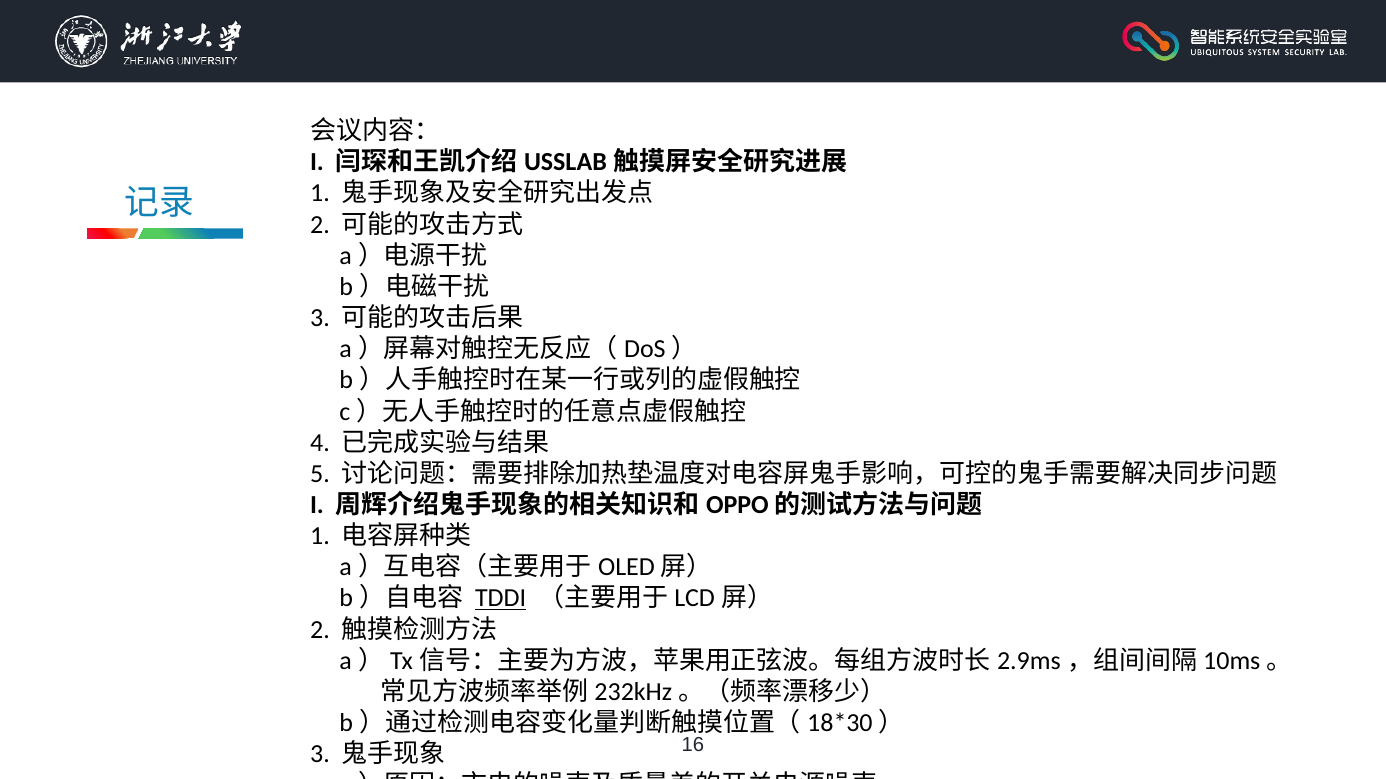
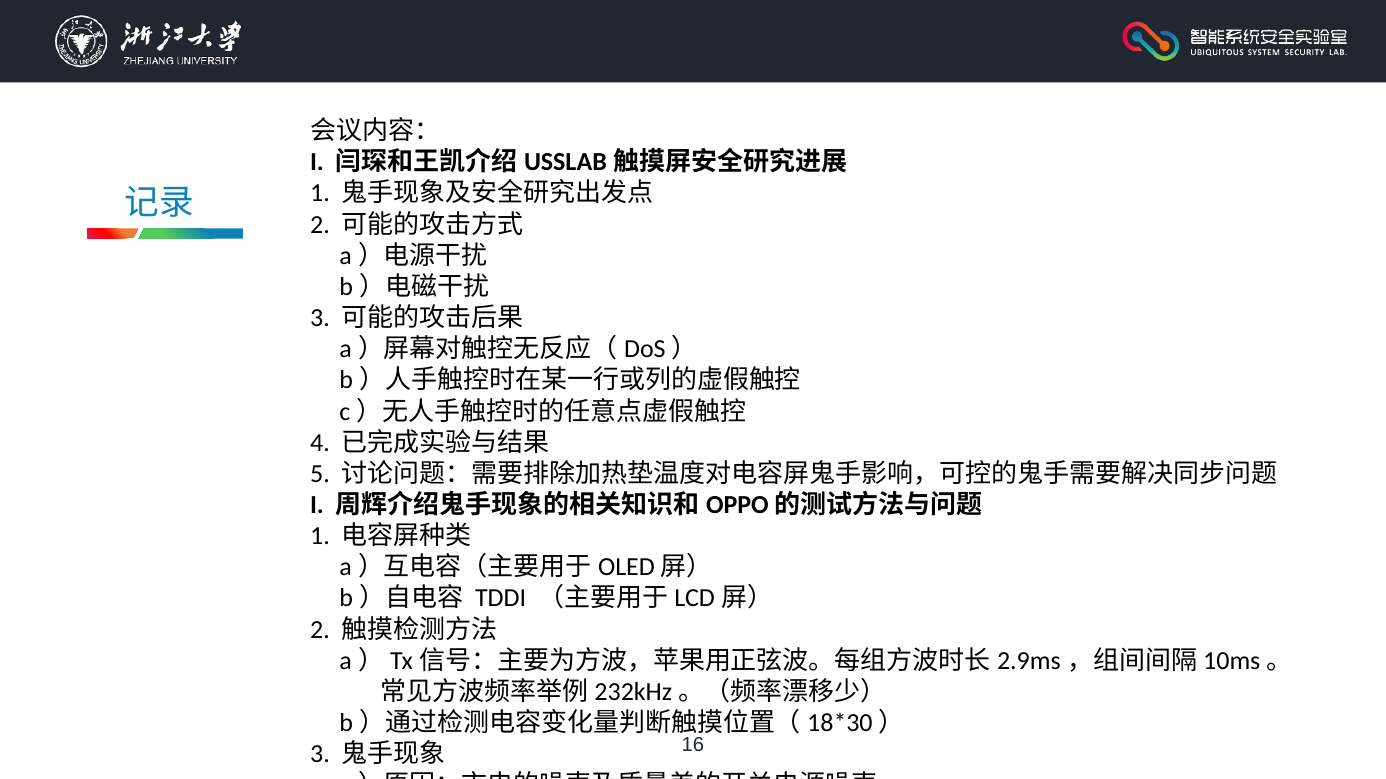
TDDI underline: present -> none (501, 599)
